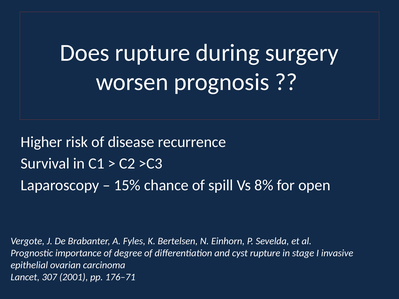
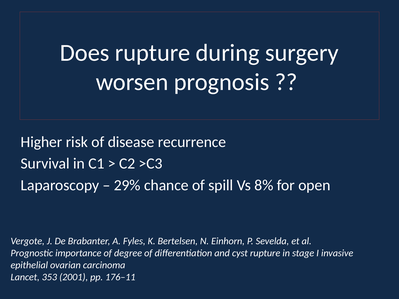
15%: 15% -> 29% (127, 185)
307: 307 -> 353 (49, 277)
176–71: 176–71 -> 176–11 (120, 277)
